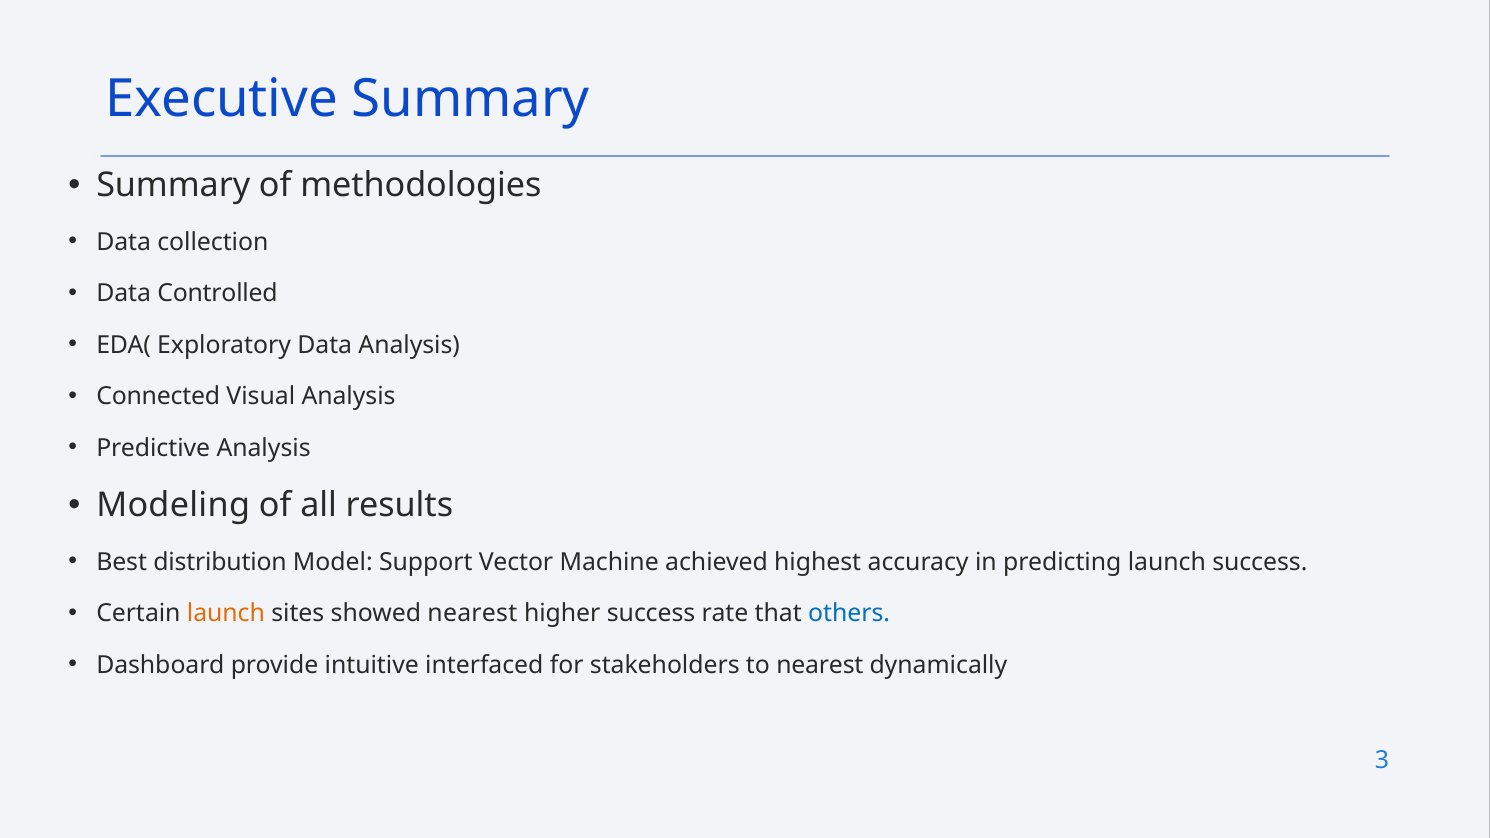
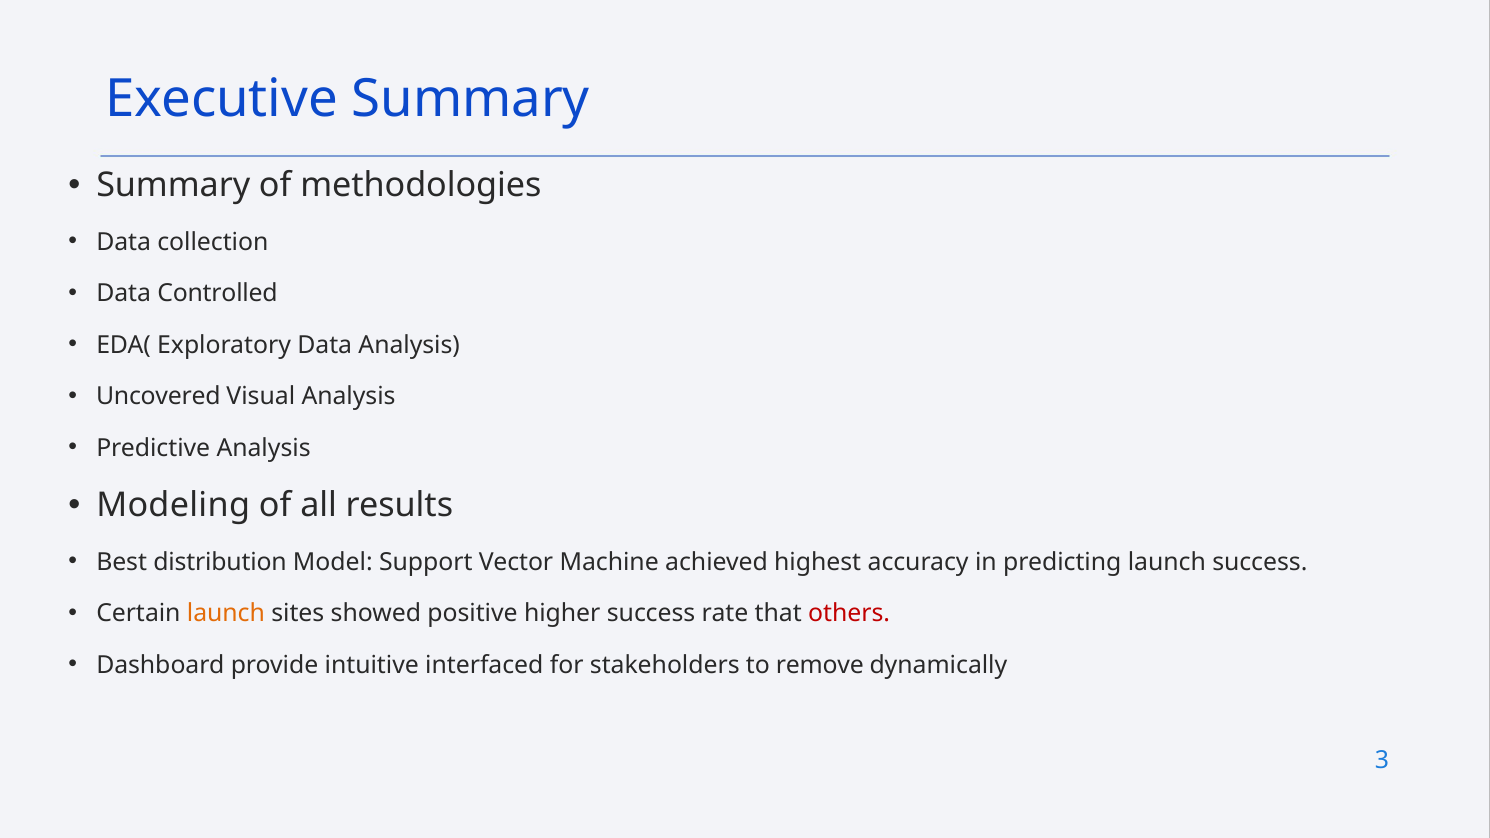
Connected: Connected -> Uncovered (158, 396)
showed nearest: nearest -> positive (472, 614)
others colour: blue -> red (849, 614)
to nearest: nearest -> remove (820, 665)
